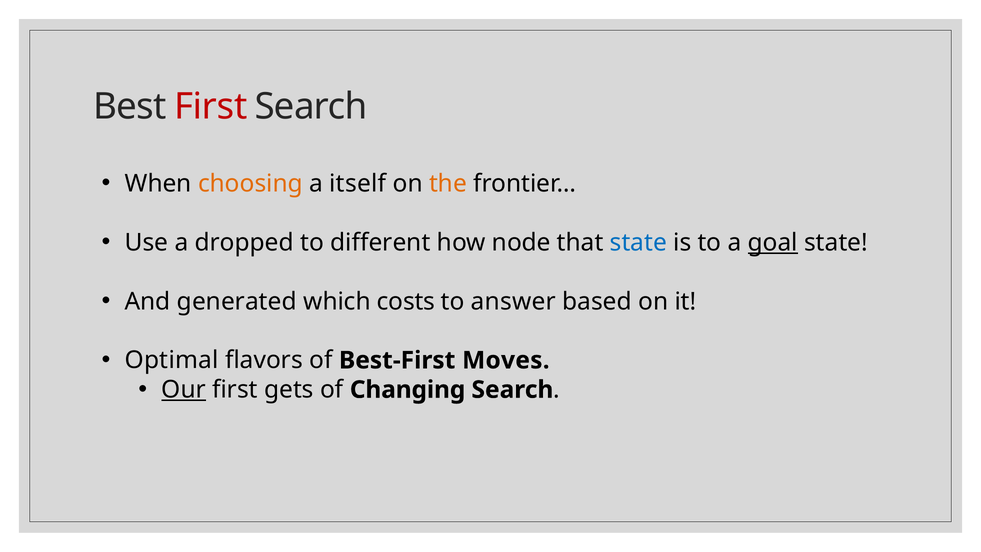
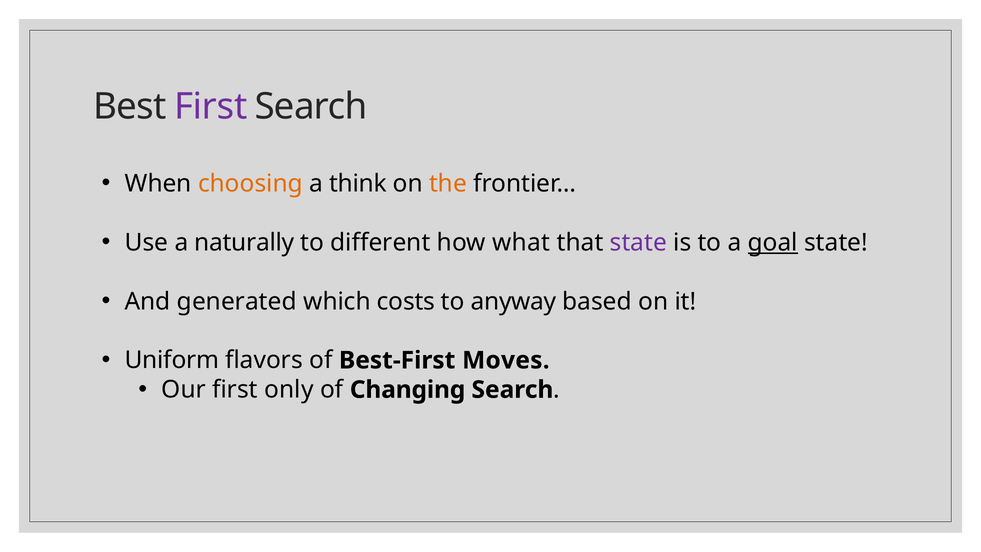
First colour: red -> purple (211, 107)
itself: itself -> think (358, 184)
dropped: dropped -> naturally (244, 242)
node: node -> what (521, 242)
state colour: blue -> purple (638, 242)
answer: answer -> anyway (514, 301)
Optimal: Optimal -> Uniform (172, 360)
Our underline: present -> none (184, 390)
gets: gets -> only (289, 390)
